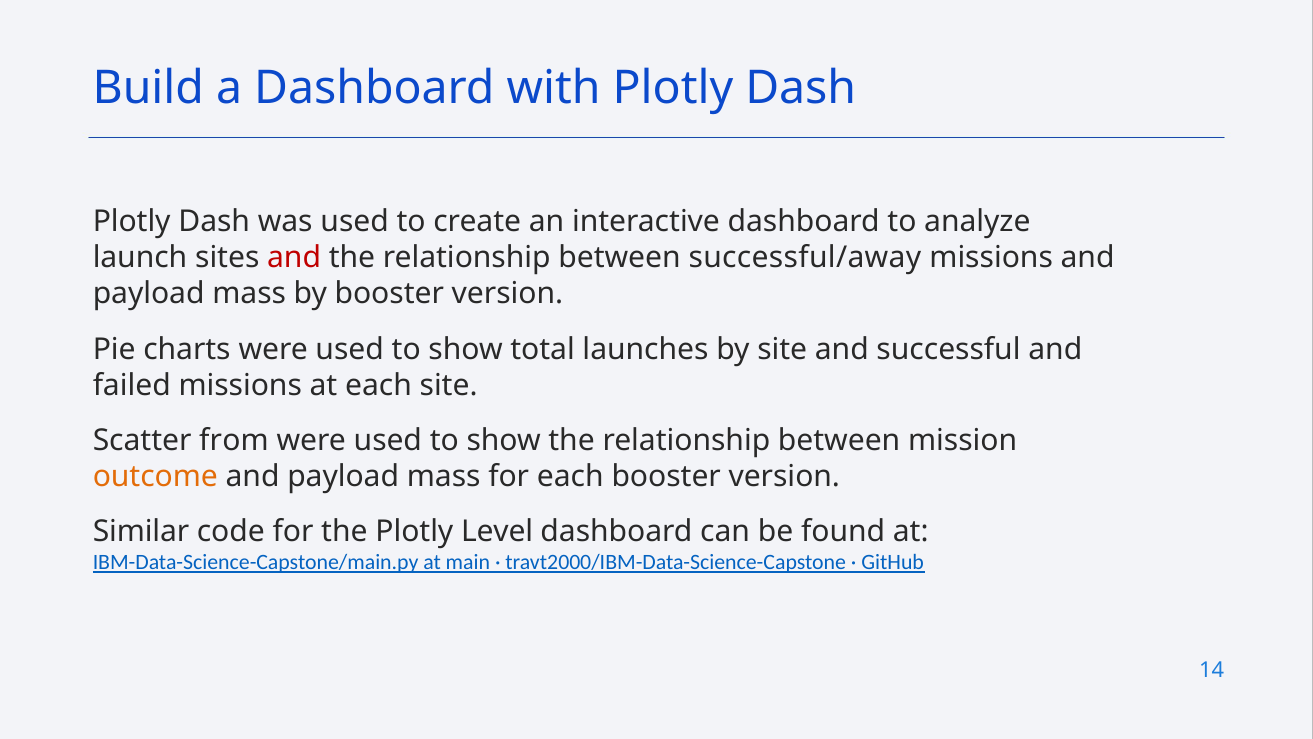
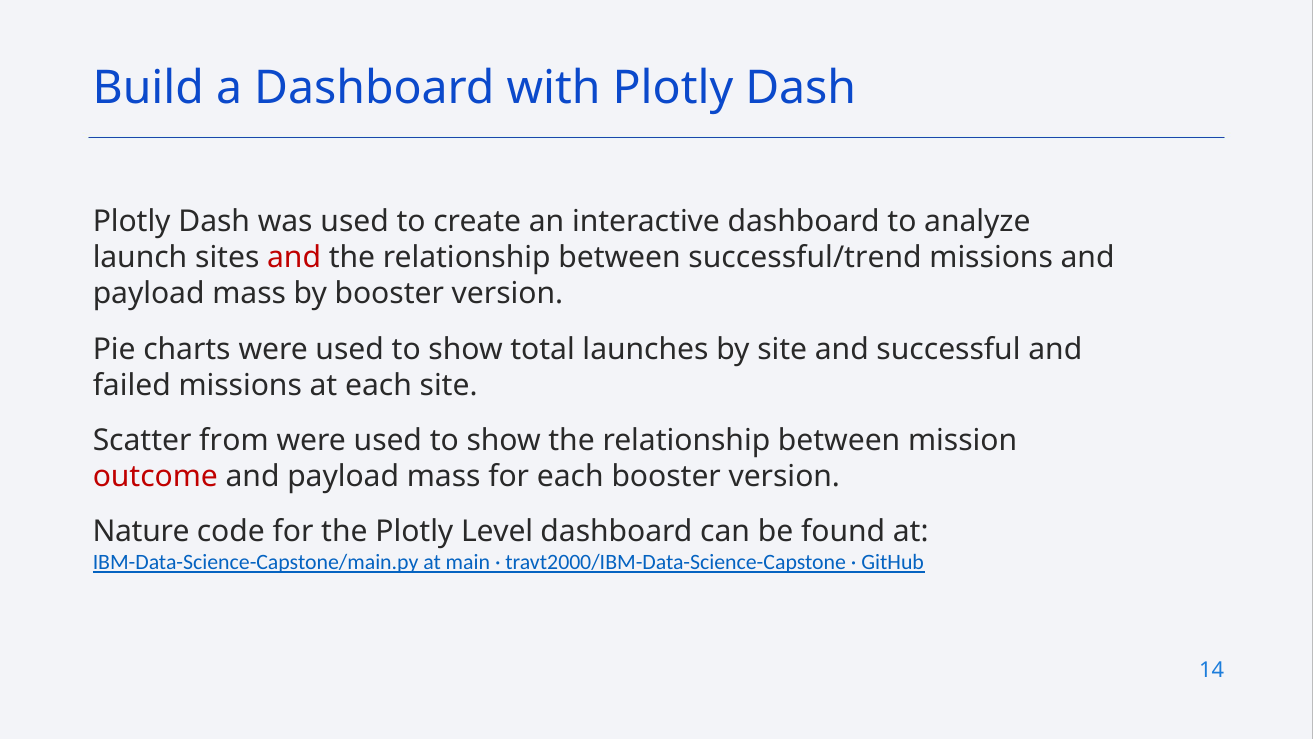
successful/away: successful/away -> successful/trend (805, 258)
outcome colour: orange -> red (155, 476)
Similar: Similar -> Nature (141, 531)
